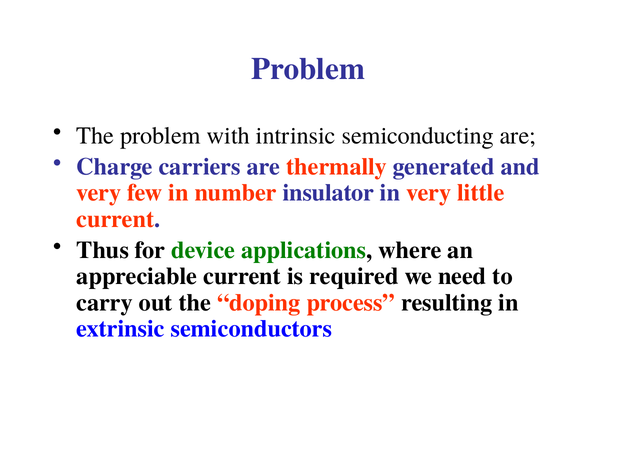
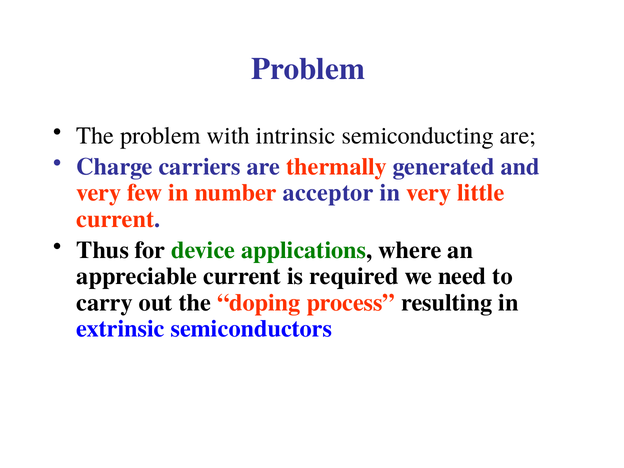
insulator: insulator -> acceptor (328, 193)
